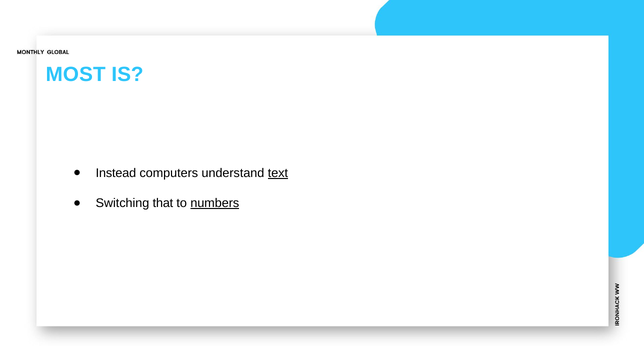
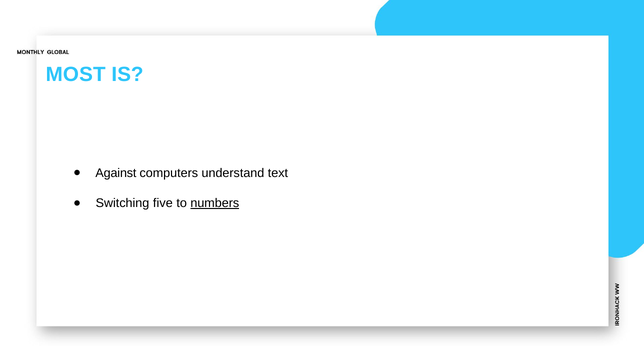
Instead: Instead -> Against (116, 173)
text underline: present -> none (278, 173)
that: that -> five (163, 203)
